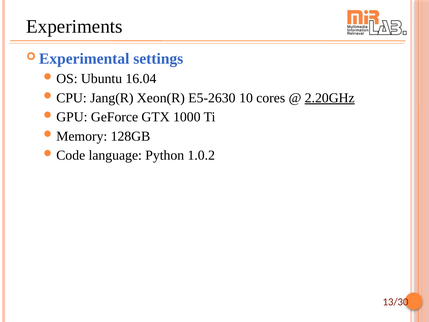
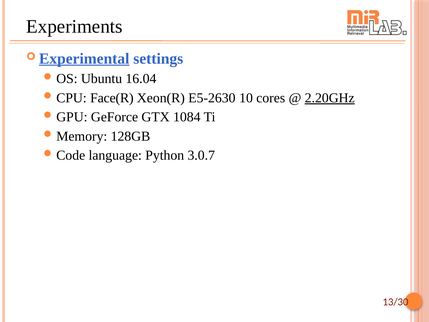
Experimental underline: none -> present (84, 59)
Jang(R: Jang(R -> Face(R (112, 98)
1000: 1000 -> 1084 (187, 117)
1.0.2: 1.0.2 -> 3.0.7 (201, 155)
